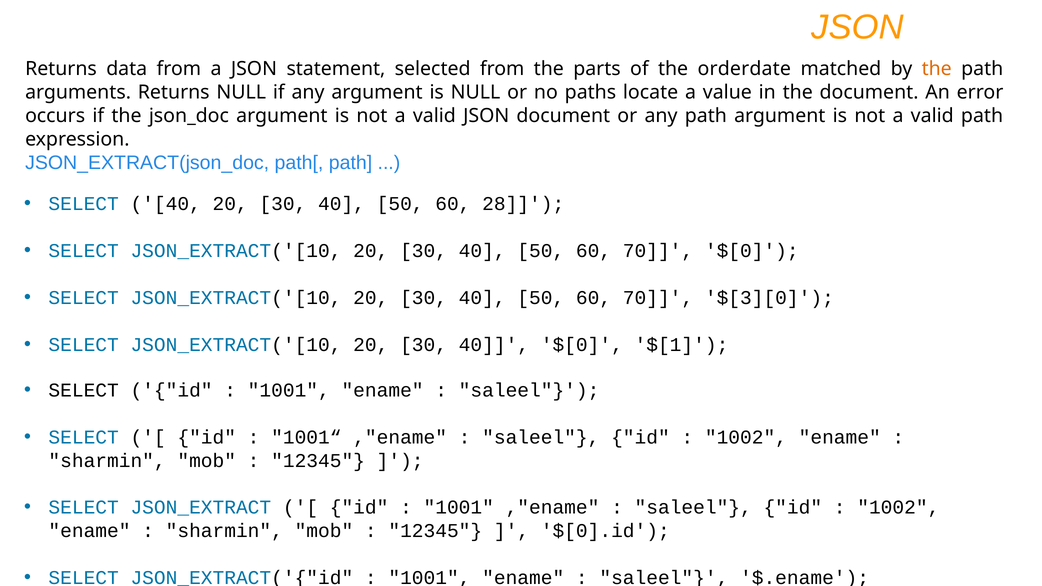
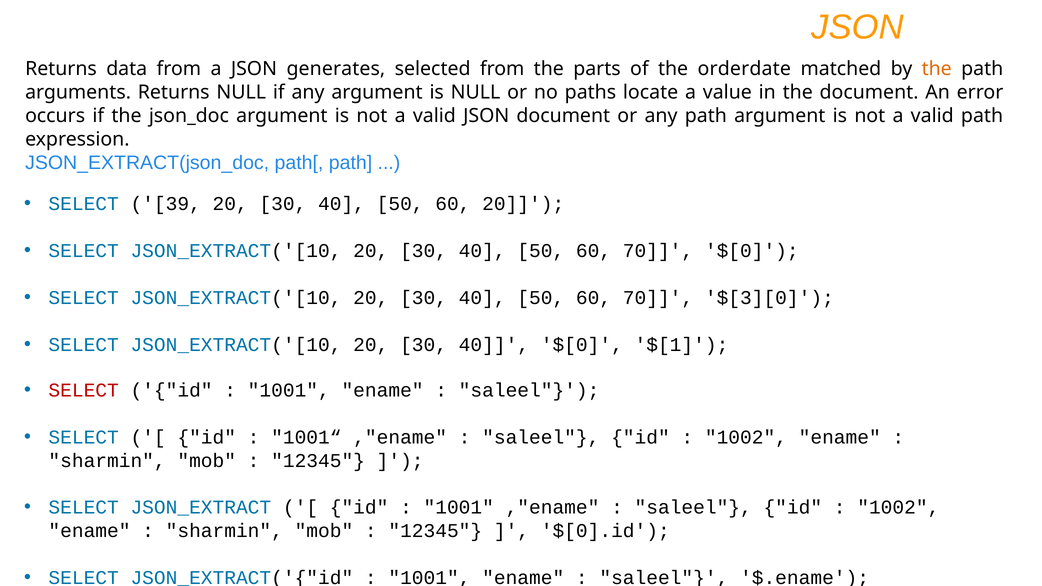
statement: statement -> generates (336, 69)
SELECT 40: 40 -> 39 (166, 204)
60 28: 28 -> 20 (523, 204)
SELECT colour: black -> red (84, 390)
